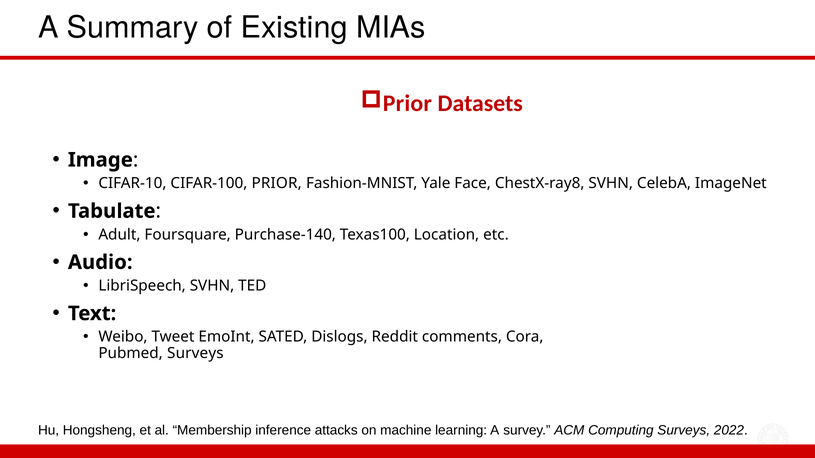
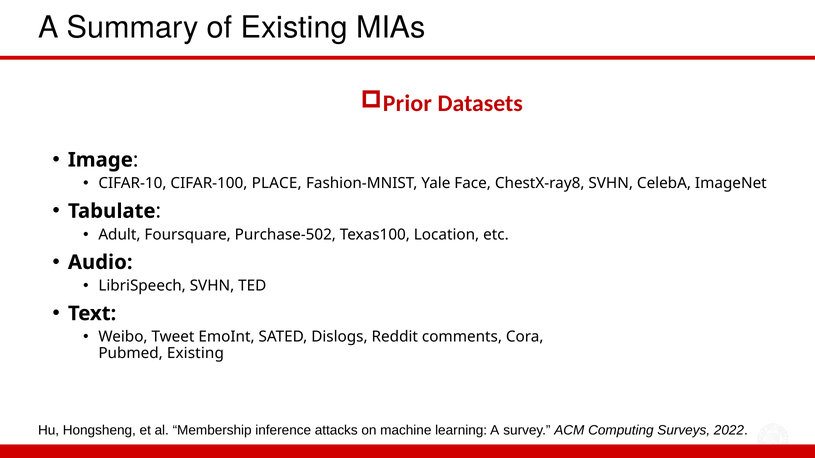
CIFAR-100 PRIOR: PRIOR -> PLACE (277, 184)
Purchase-140: Purchase-140 -> Purchase-502 (285, 235)
Pubmed Surveys: Surveys -> Existing (195, 354)
